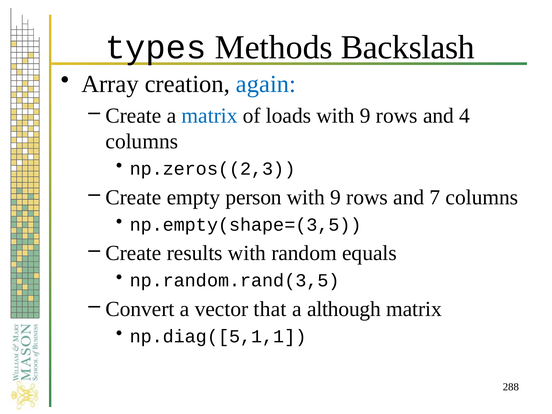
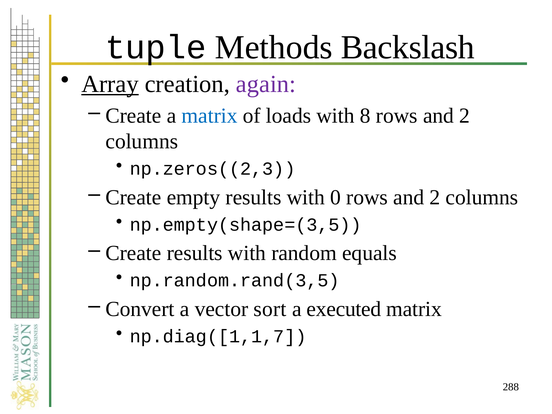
types: types -> tuple (156, 47)
Array underline: none -> present (110, 84)
again colour: blue -> purple (266, 84)
9: 9 -> 8 (365, 116)
4: 4 -> 2 (465, 116)
empty person: person -> results (254, 197)
9: 9 -> 0 (336, 197)
7: 7 -> 2 (435, 197)
that: that -> sort (270, 309)
although: although -> executed (344, 309)
np.diag([5,1,1: np.diag([5,1,1 -> np.diag([1,1,7 (218, 336)
